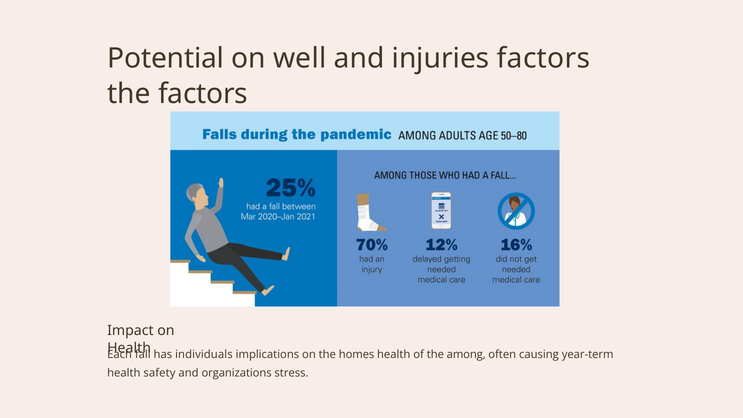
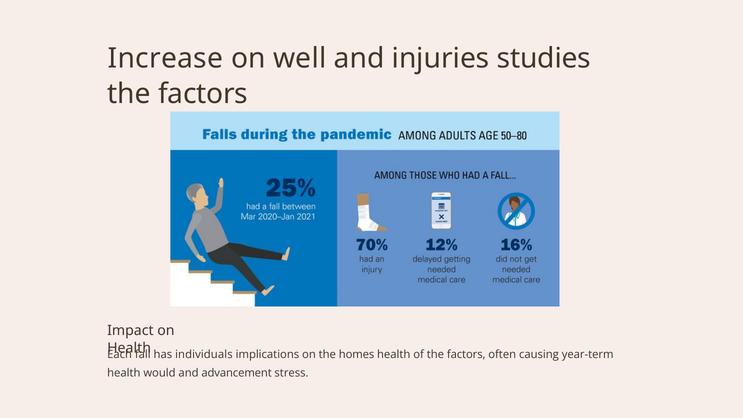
Potential: Potential -> Increase (165, 59)
injuries factors: factors -> studies (544, 59)
of the among: among -> factors (466, 355)
safety: safety -> would (159, 373)
organizations: organizations -> advancement (237, 373)
